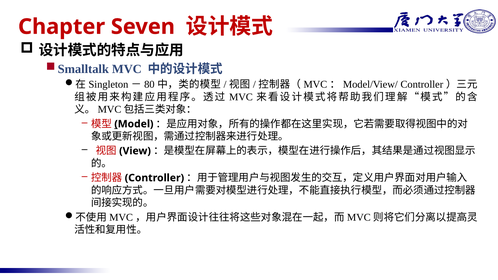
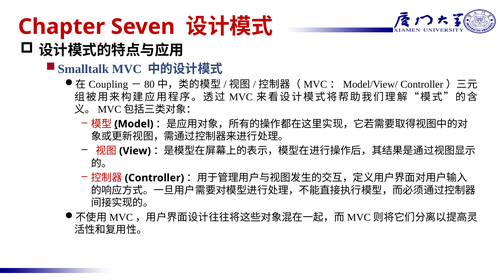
Singleton: Singleton -> Coupling (108, 85)
